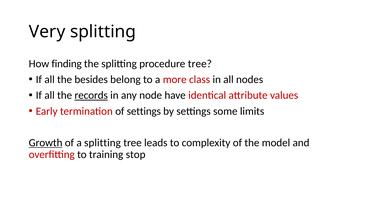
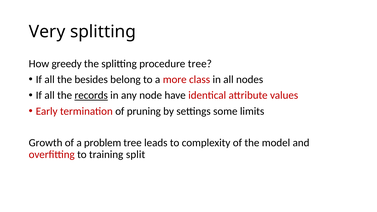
finding: finding -> greedy (67, 64)
of settings: settings -> pruning (144, 111)
Growth underline: present -> none (46, 143)
a splitting: splitting -> problem (103, 143)
stop: stop -> split (136, 155)
